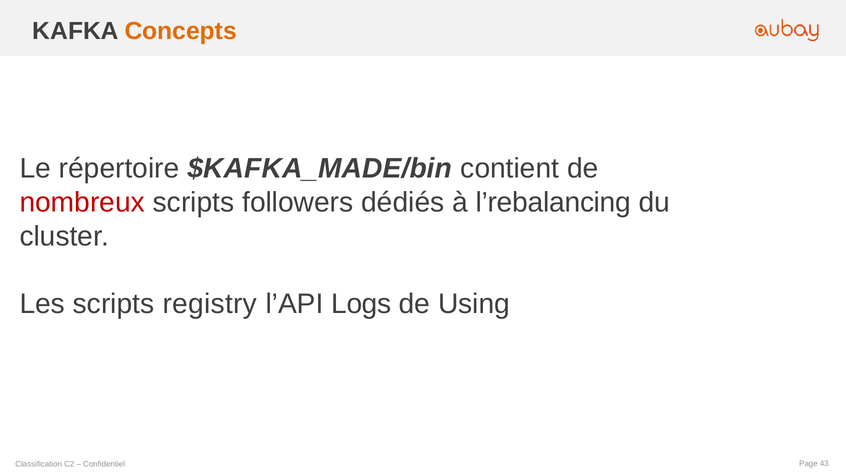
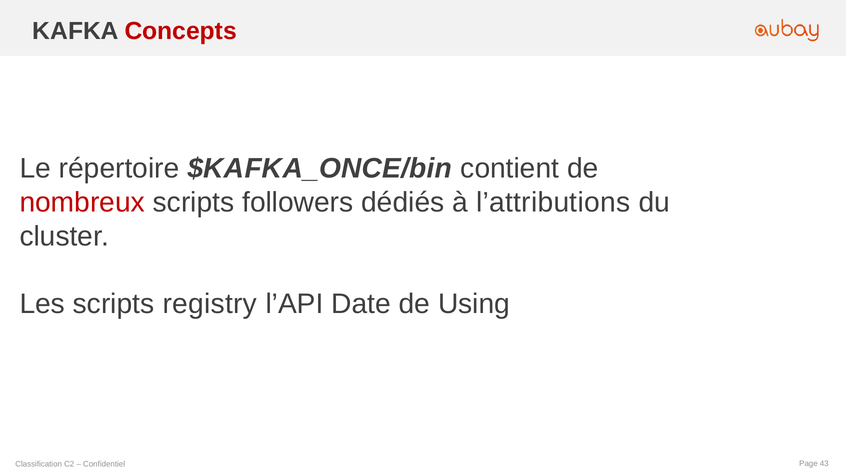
Concepts colour: orange -> red (181, 31)
$KAFKA_MADE/bin: $KAFKA_MADE/bin -> $KAFKA_ONCE/bin (320, 169)
l’rebalancing: l’rebalancing -> l’attributions (553, 202)
Logs: Logs -> Date (361, 304)
